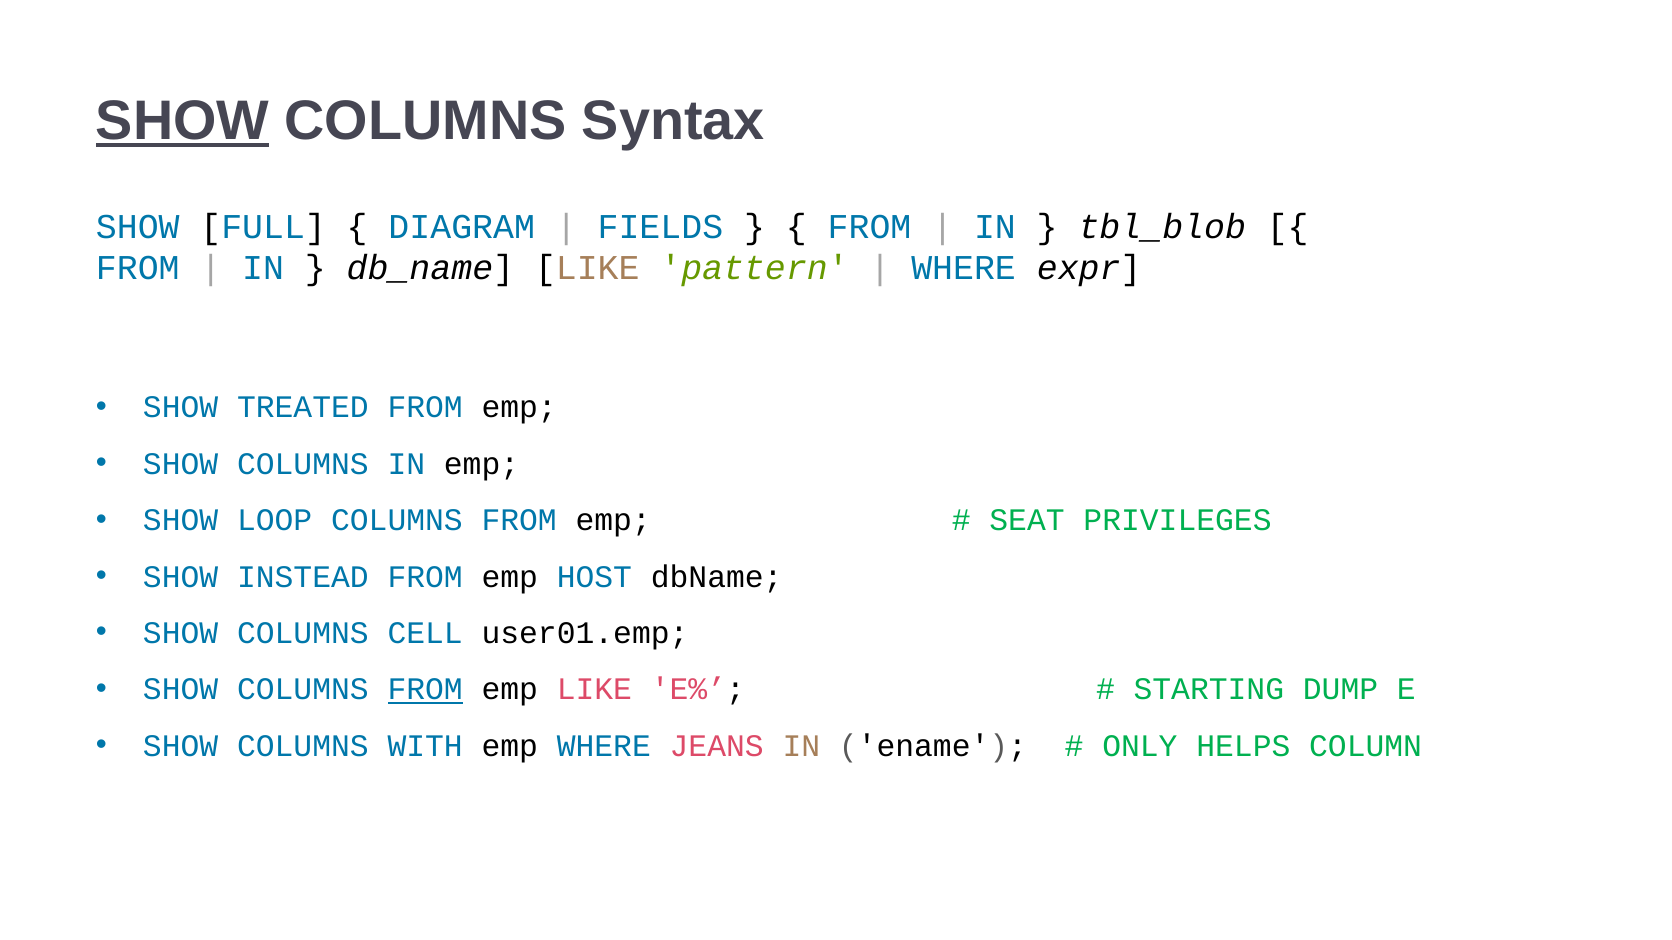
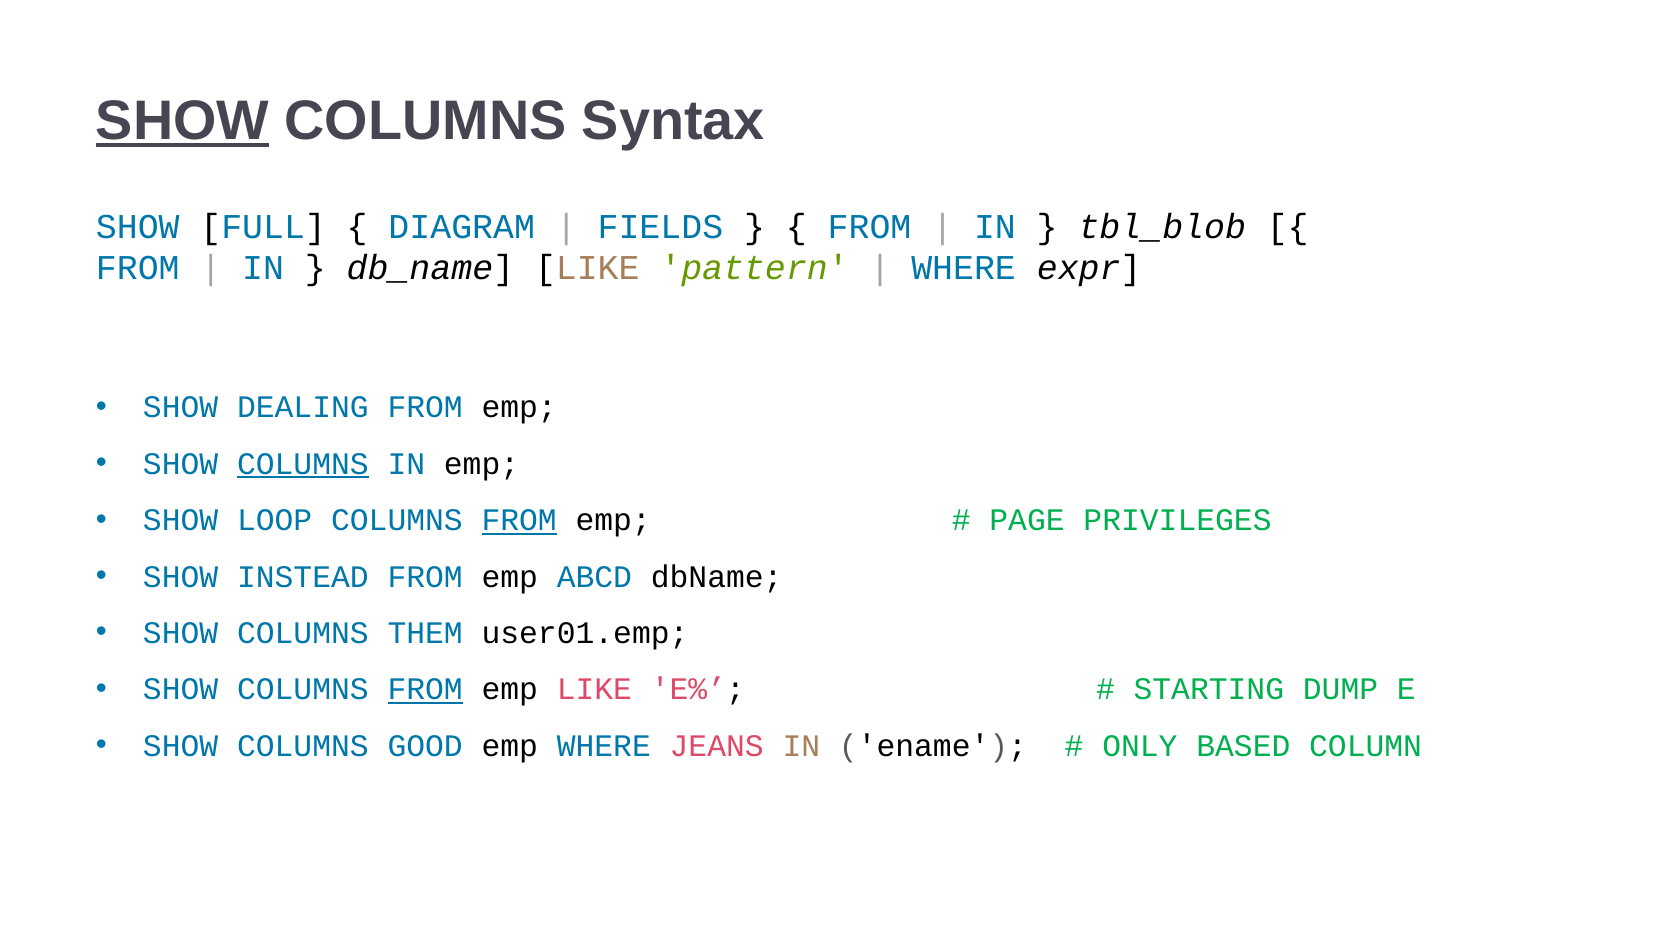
TREATED: TREATED -> DEALING (303, 408)
COLUMNS underline: none -> present (303, 464)
FROM underline: none -> present (519, 521)
SEAT: SEAT -> PAGE (1027, 521)
HOST: HOST -> ABCD (594, 577)
CELL: CELL -> THEM (425, 633)
WITH: WITH -> GOOD (425, 746)
HELPS: HELPS -> BASED (1243, 746)
